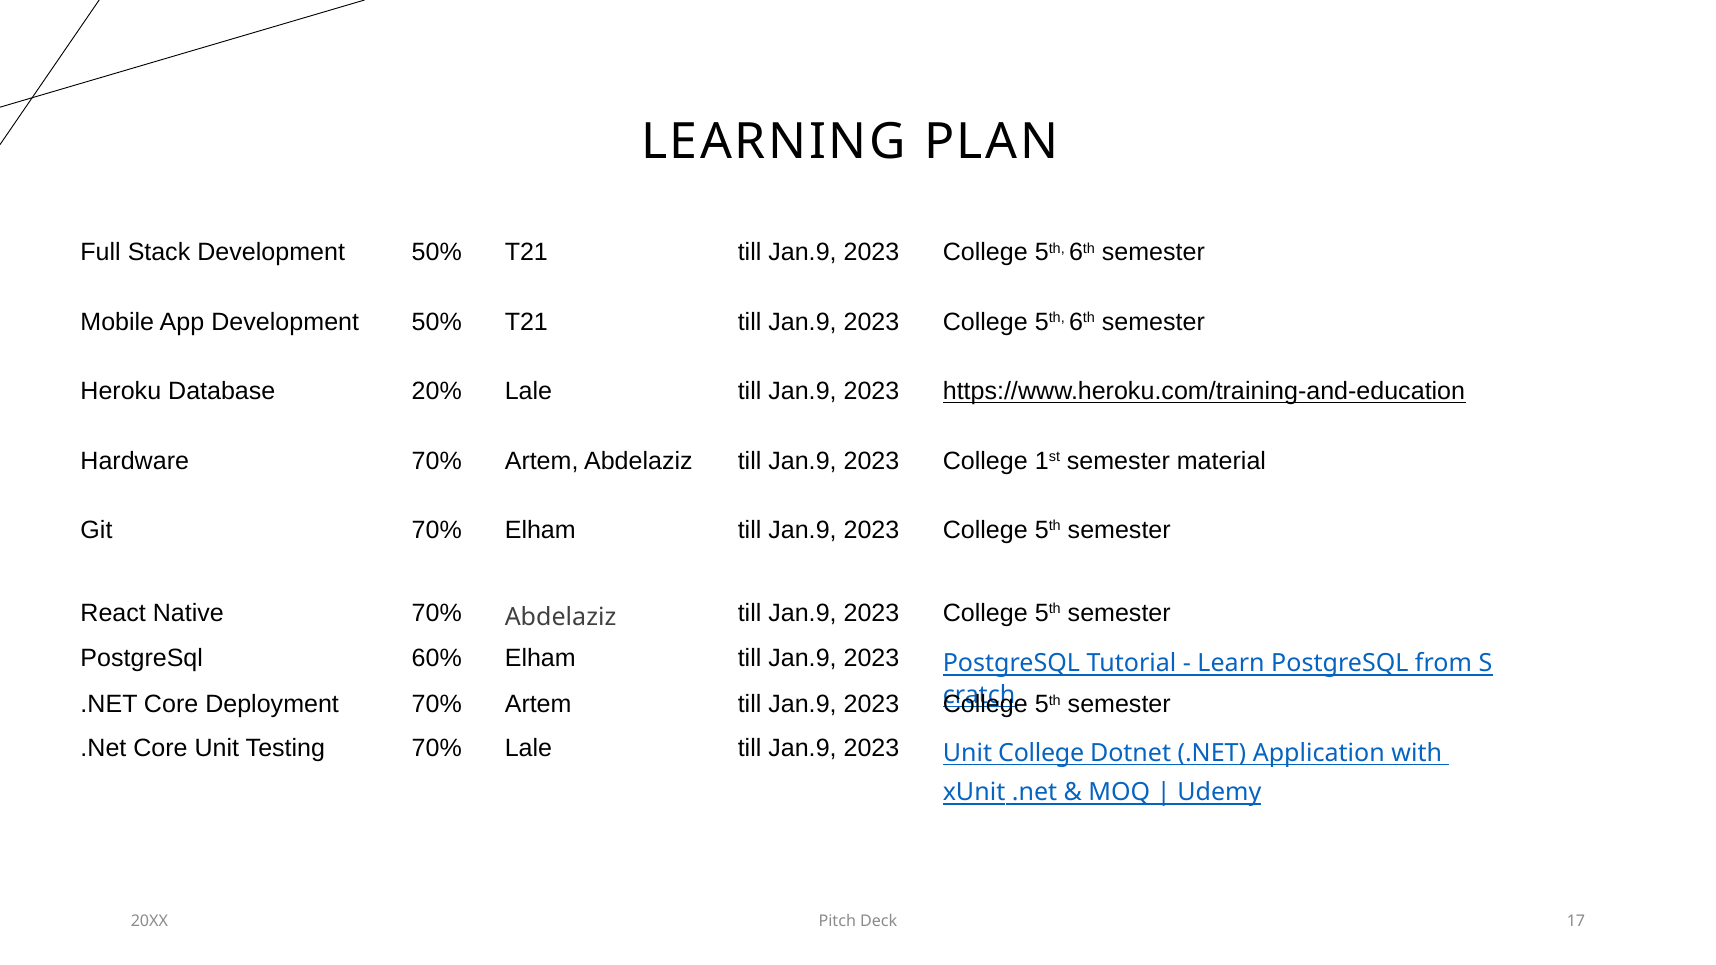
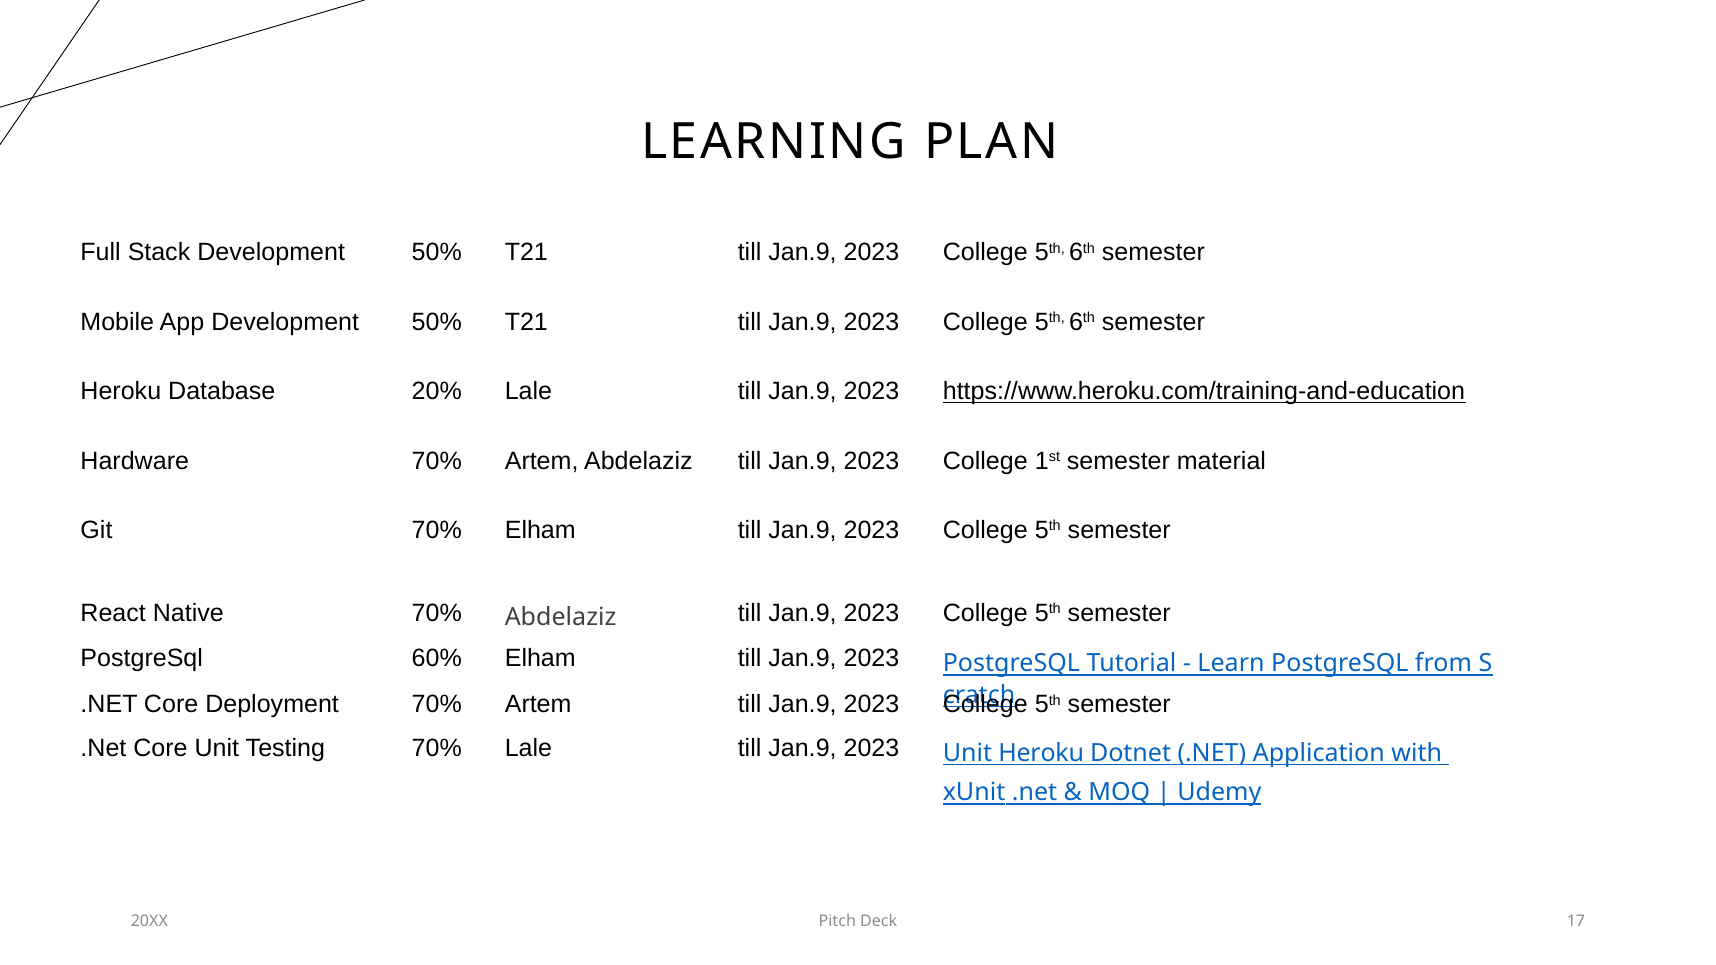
Unit College: College -> Heroku (1041, 753)
